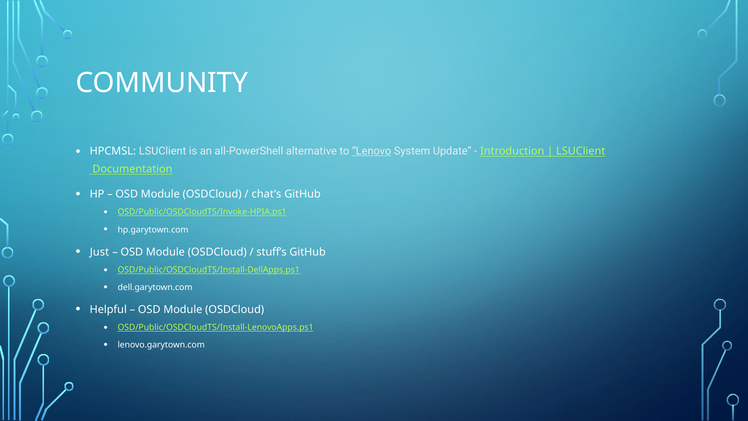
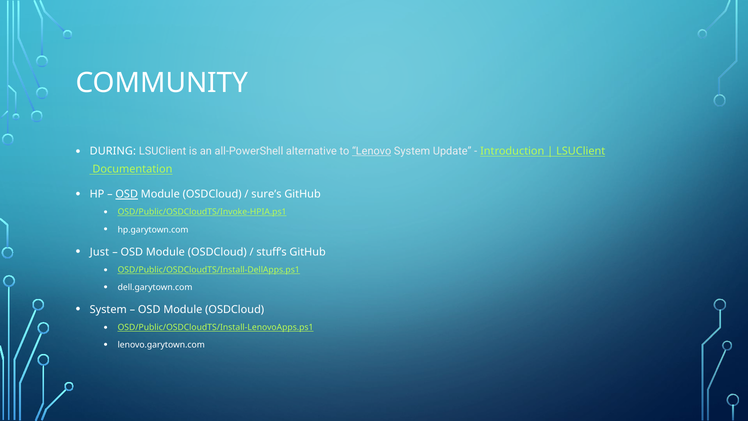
HPCMSL: HPCMSL -> DURING (113, 151)
OSD underline: none -> present (127, 194)
chat’s: chat’s -> sure’s (266, 194)
Helpful: Helpful -> System (108, 309)
